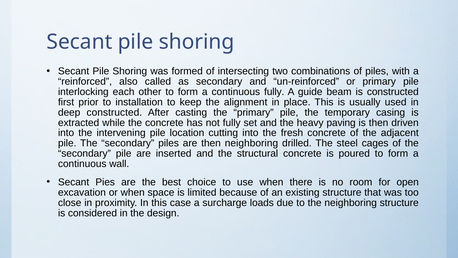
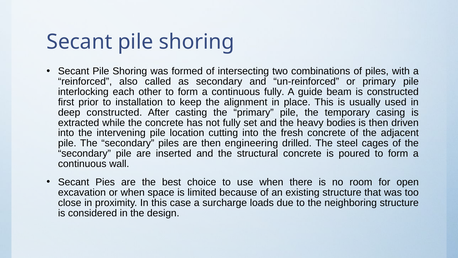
paving: paving -> bodies (341, 123)
then neighboring: neighboring -> engineering (251, 143)
